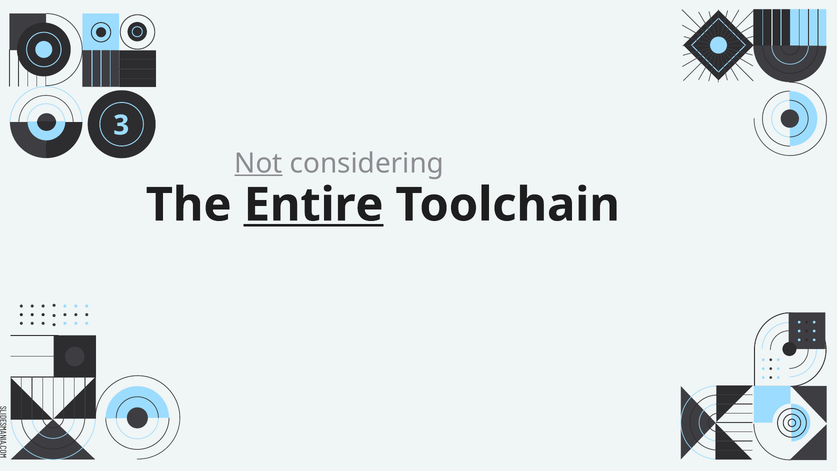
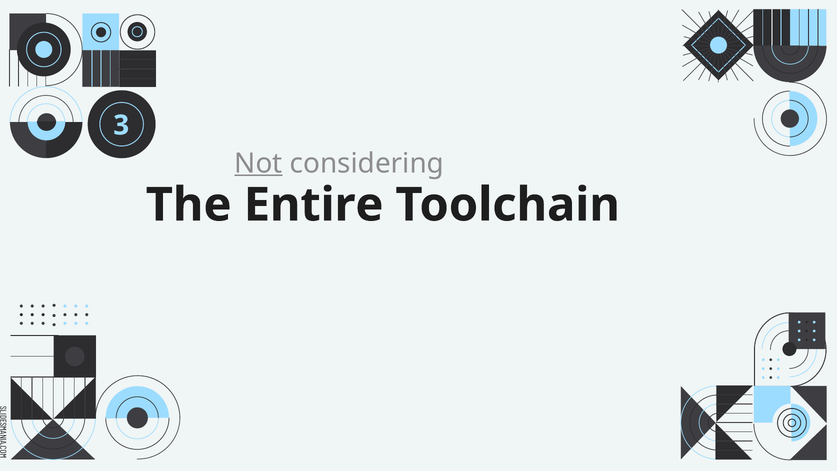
Entire underline: present -> none (314, 205)
